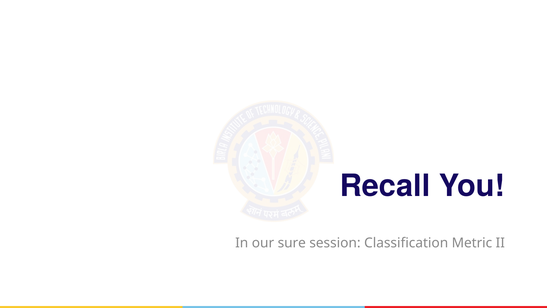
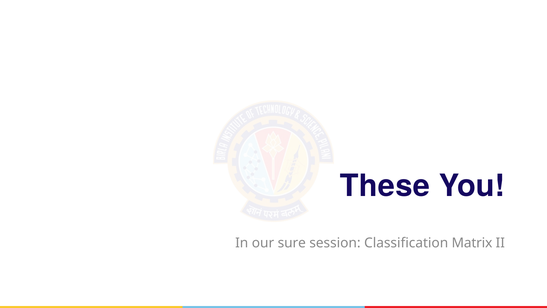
Recall: Recall -> These (385, 186)
Metric: Metric -> Matrix (472, 243)
